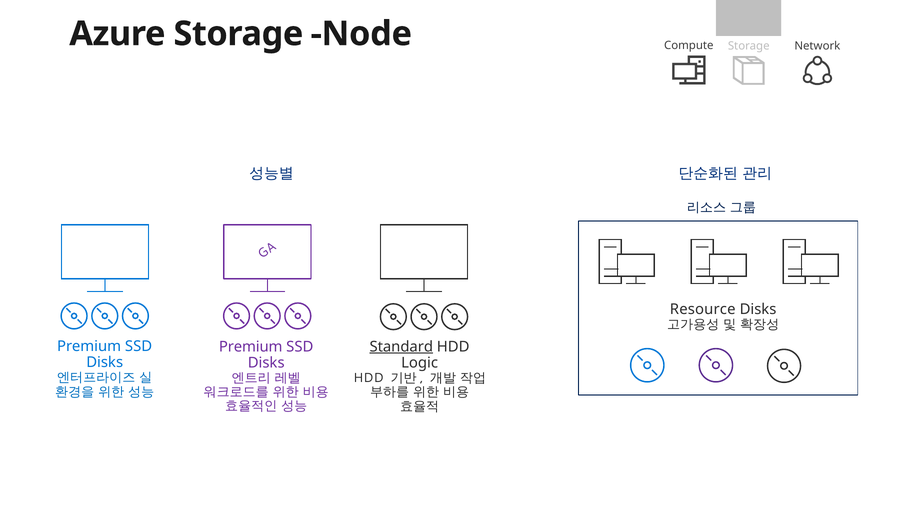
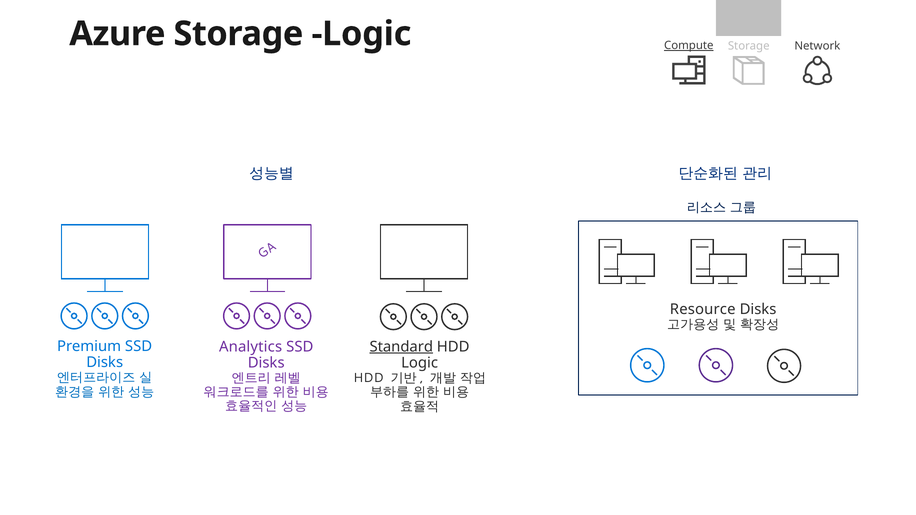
Storage Node: Node -> Logic (361, 34)
Compute underline: none -> present (689, 46)
Premium: Premium -> Analytics (251, 347)
